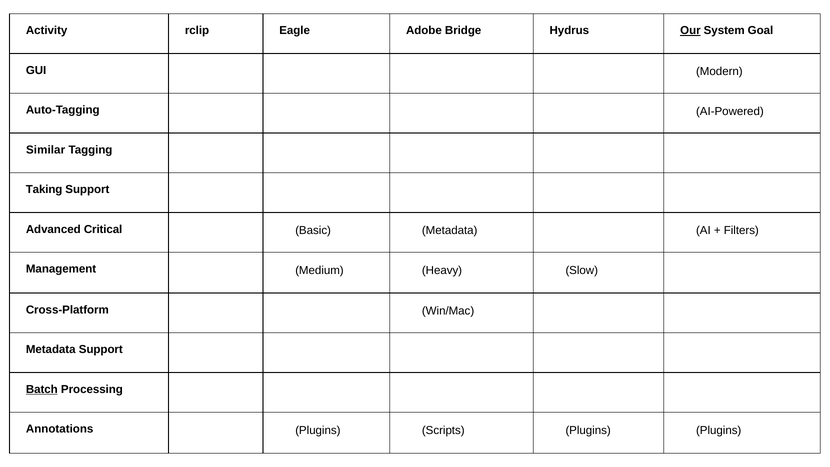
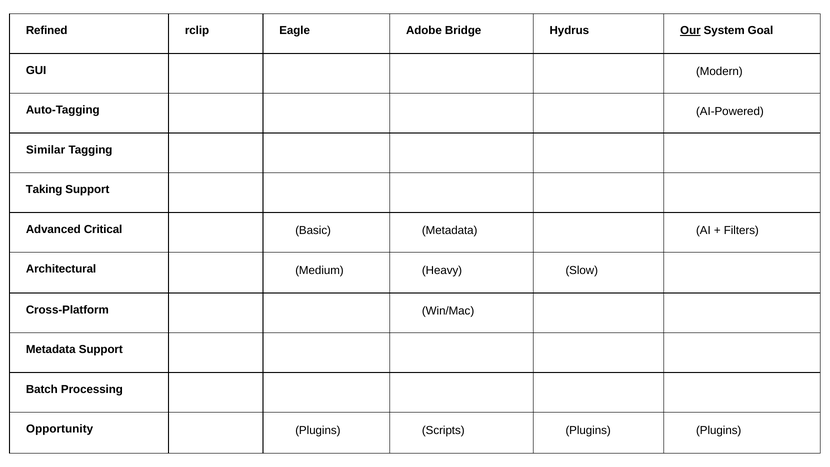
Activity: Activity -> Refined (47, 30)
Management: Management -> Architectural (61, 269)
Batch underline: present -> none (42, 389)
Annotations: Annotations -> Opportunity (60, 429)
